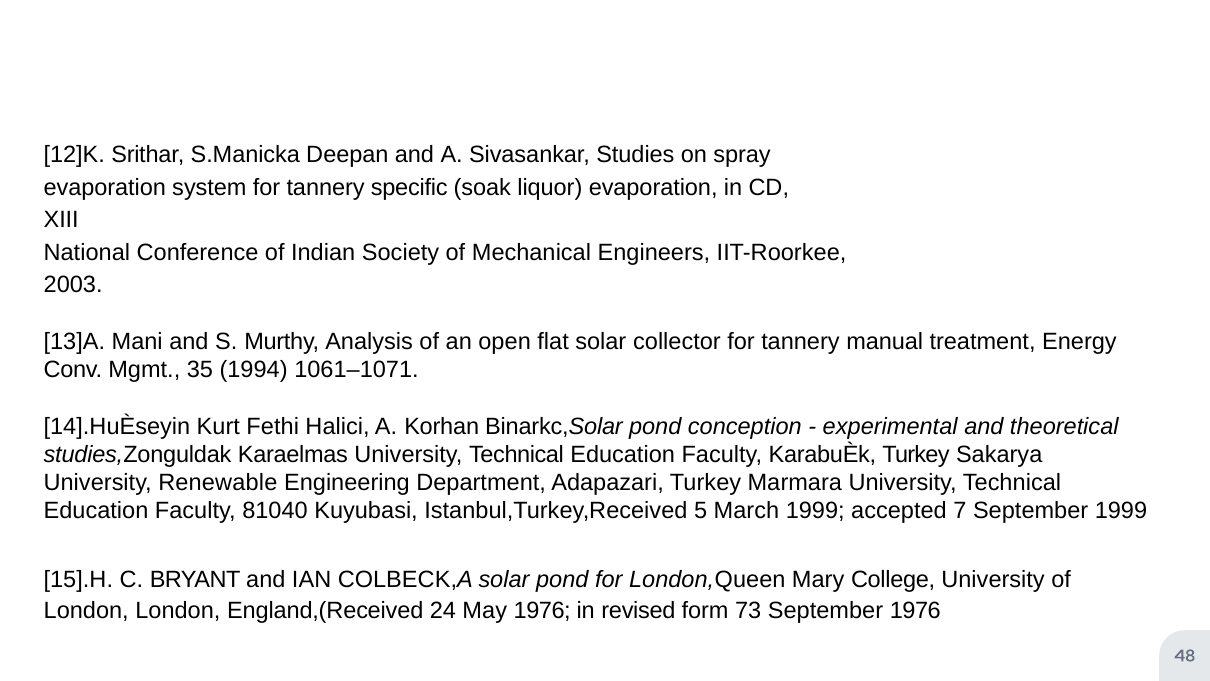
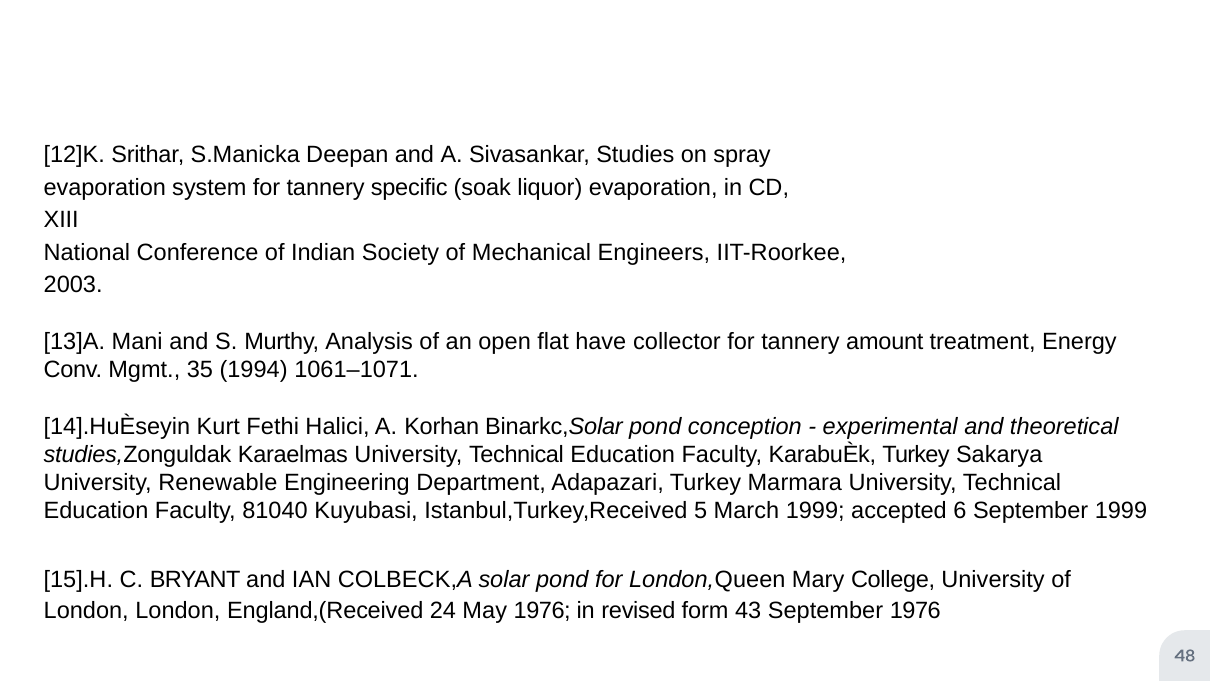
flat solar: solar -> have (601, 341)
manual: manual -> amount (885, 341)
7: 7 -> 6 (960, 511)
73: 73 -> 43 (748, 610)
